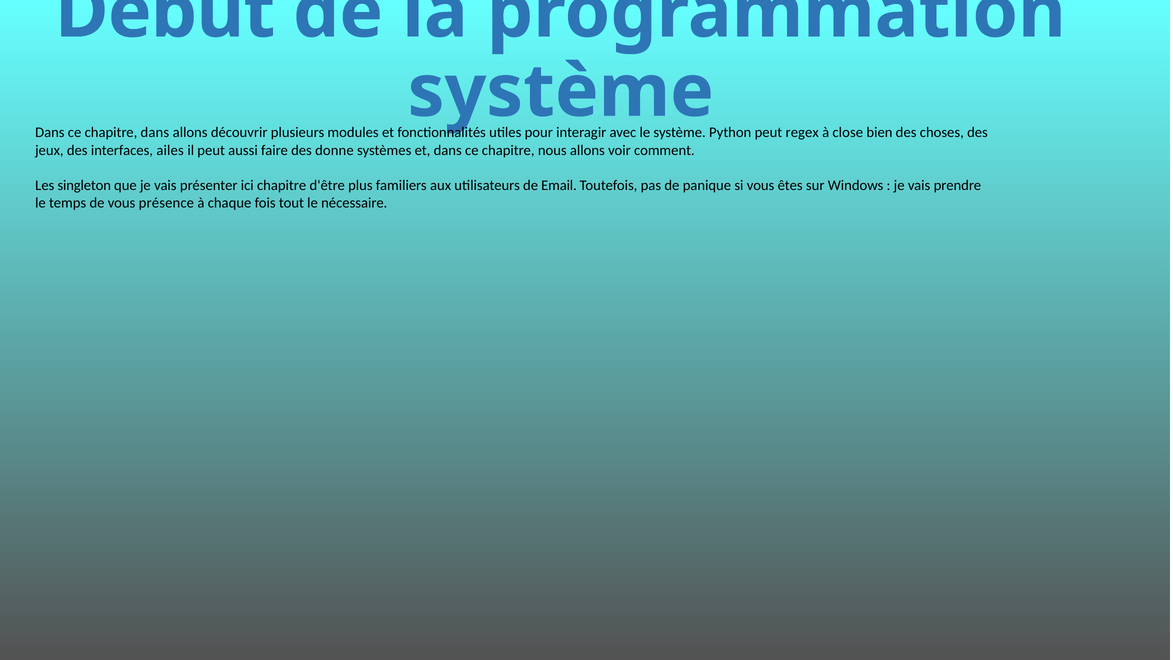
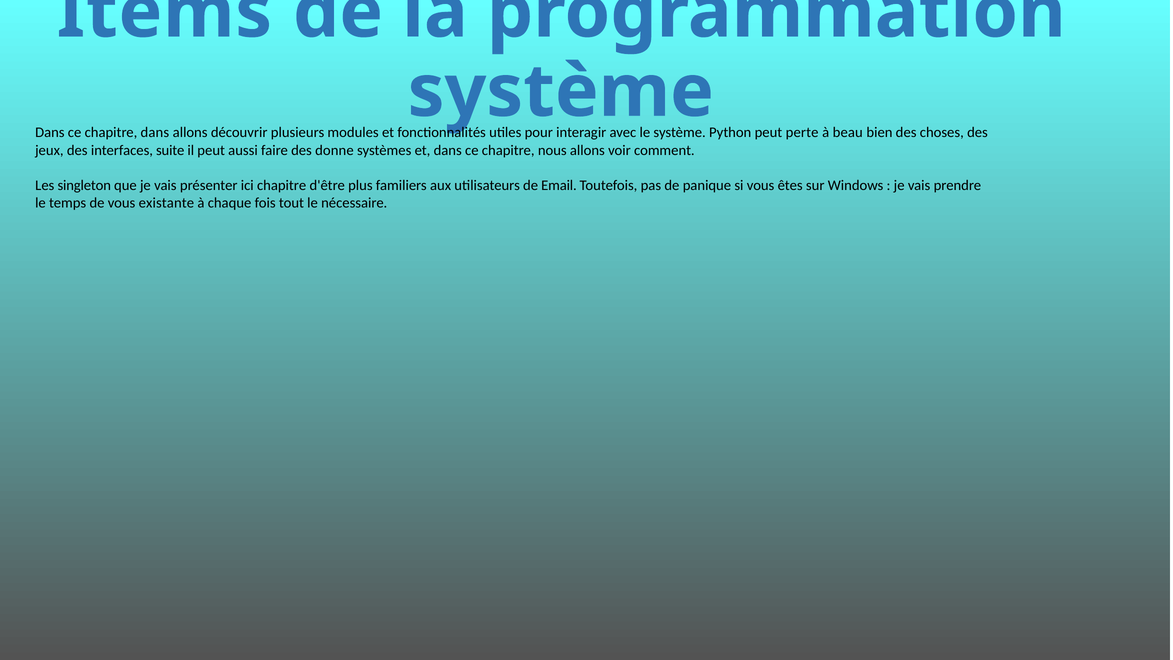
Début: Début -> Items (164, 12)
regex: regex -> perte (802, 133)
close: close -> beau (848, 133)
ailes: ailes -> suite (170, 150)
présence: présence -> existante (166, 203)
